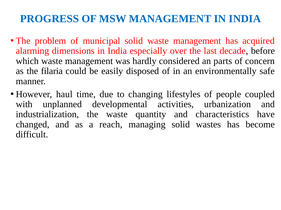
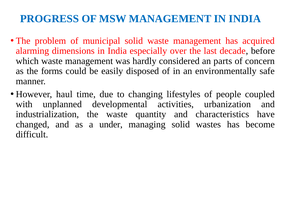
filaria: filaria -> forms (52, 71)
reach: reach -> under (111, 125)
